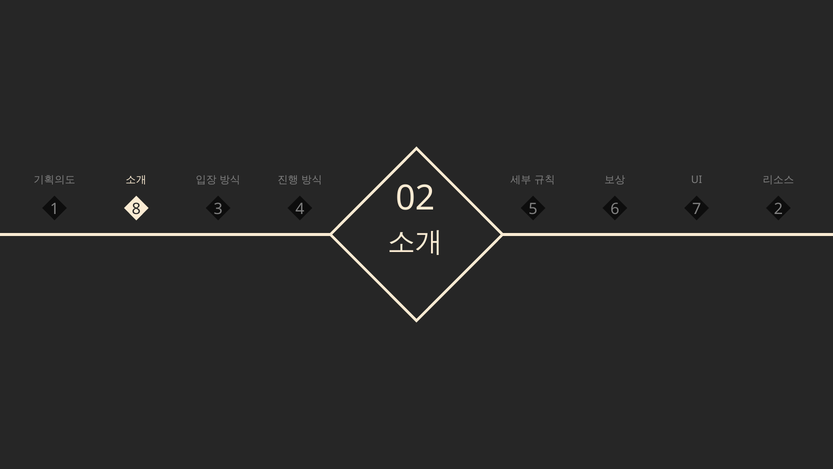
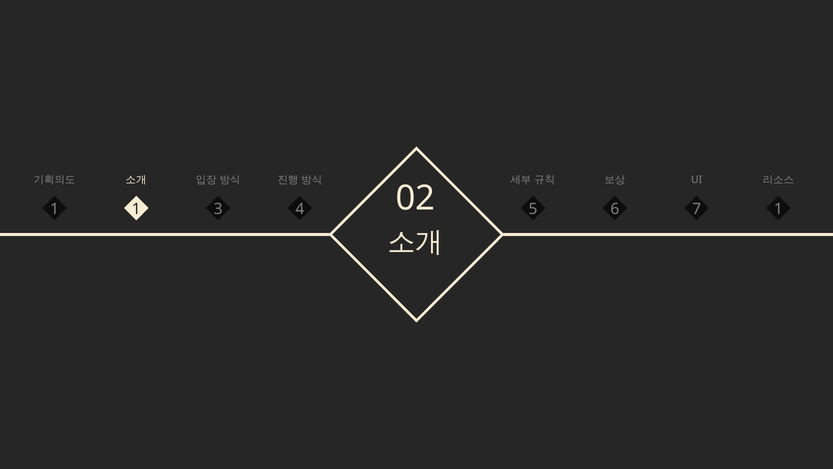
1 8: 8 -> 1 (136, 209)
4 2: 2 -> 1 (778, 209)
